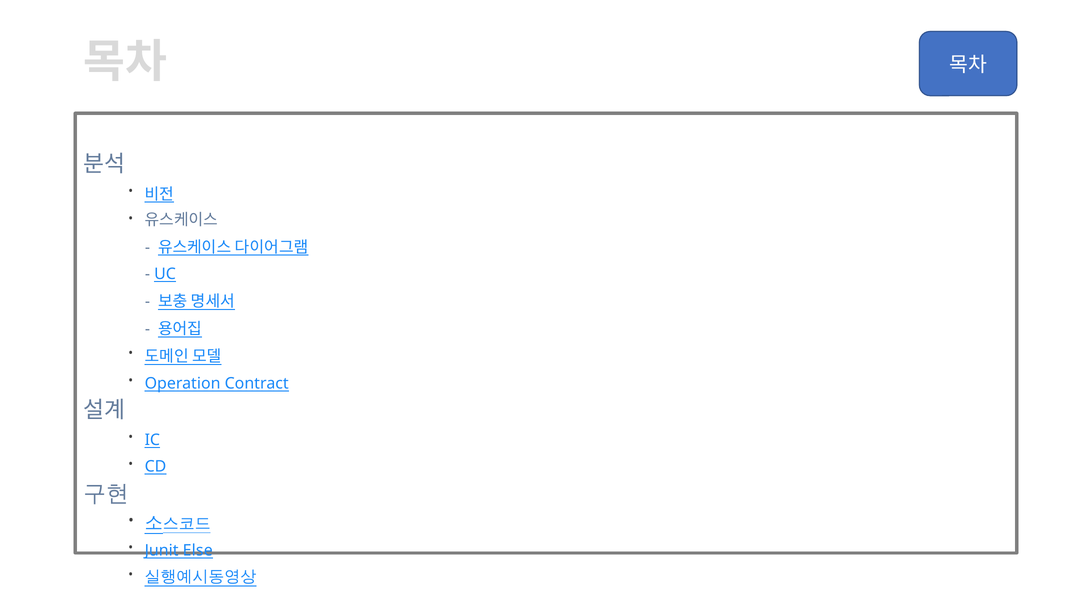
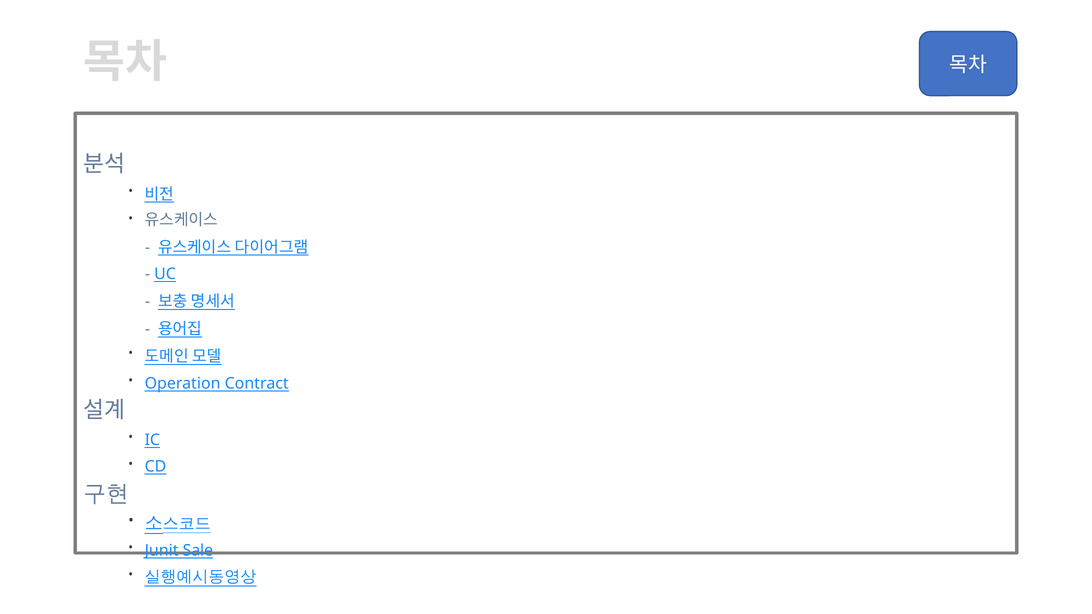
Else: Else -> Sale (198, 551)
